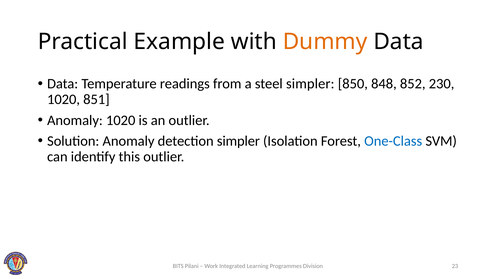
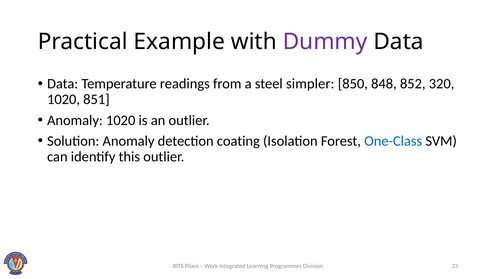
Dummy colour: orange -> purple (325, 42)
230: 230 -> 320 (442, 84)
detection simpler: simpler -> coating (238, 141)
